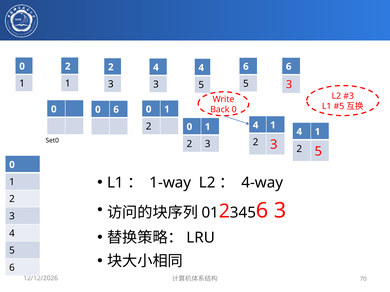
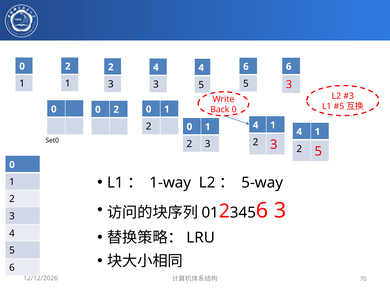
0 6: 6 -> 2 (116, 110)
4-way: 4-way -> 5-way (262, 183)
